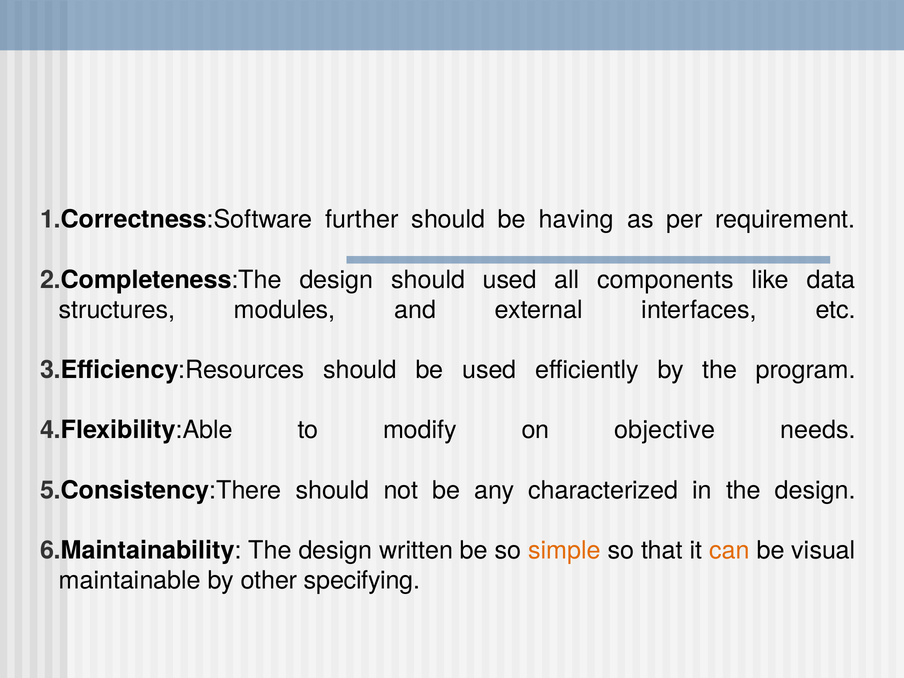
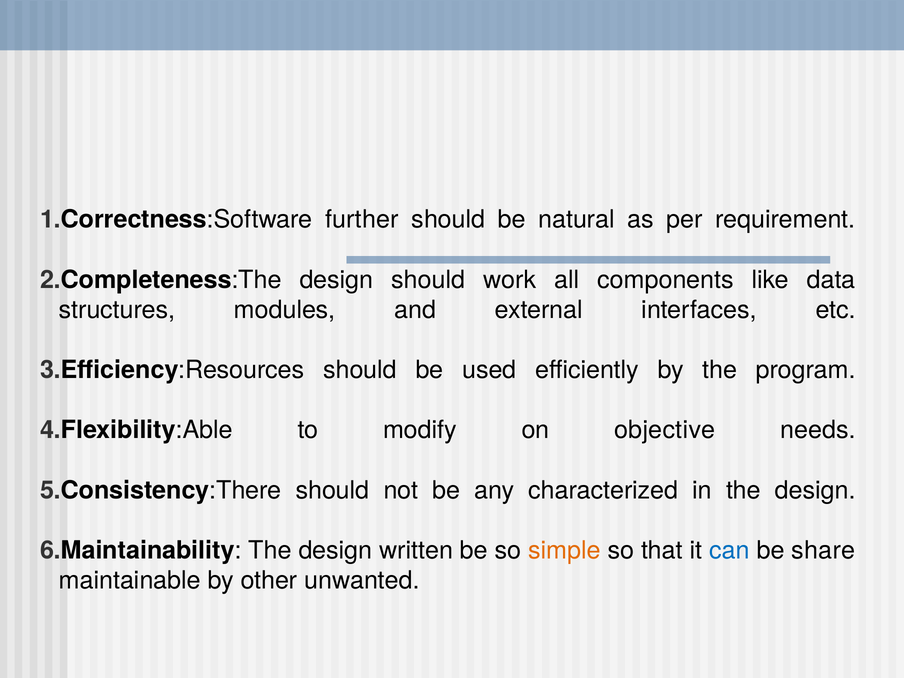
having: having -> natural (577, 220)
should used: used -> work (510, 280)
can colour: orange -> blue (730, 550)
visual: visual -> share (823, 550)
specifying: specifying -> unwanted (362, 580)
